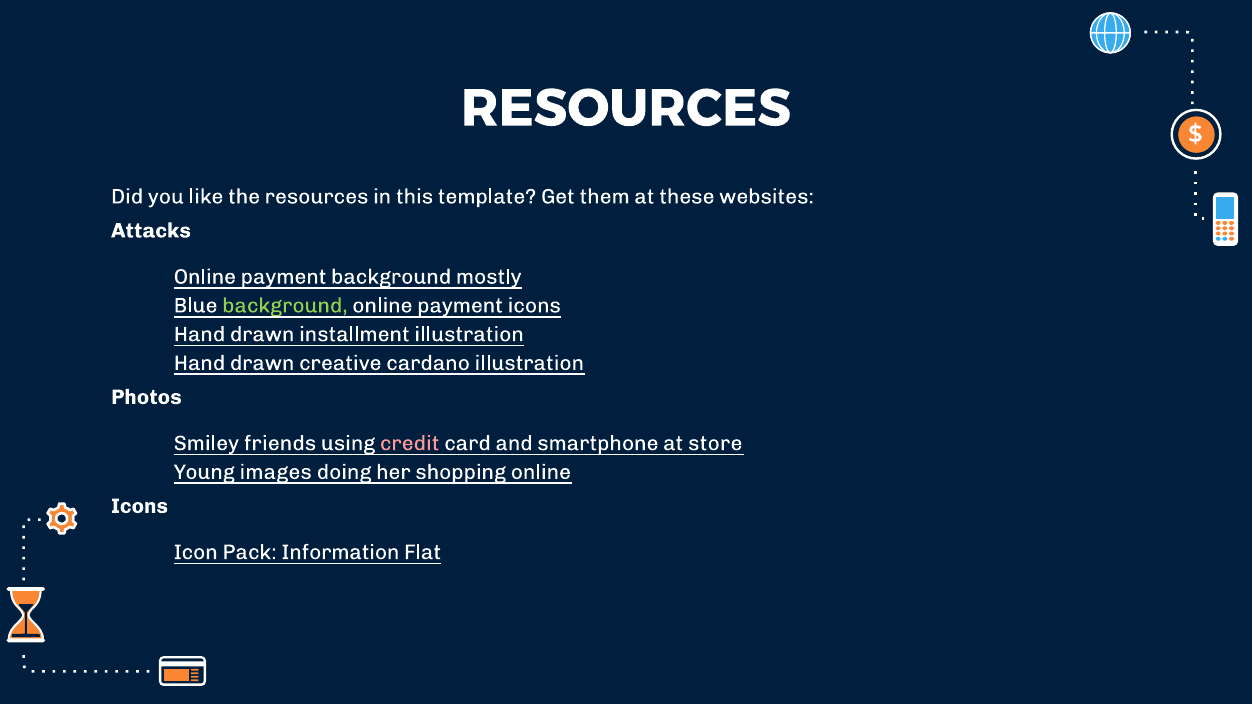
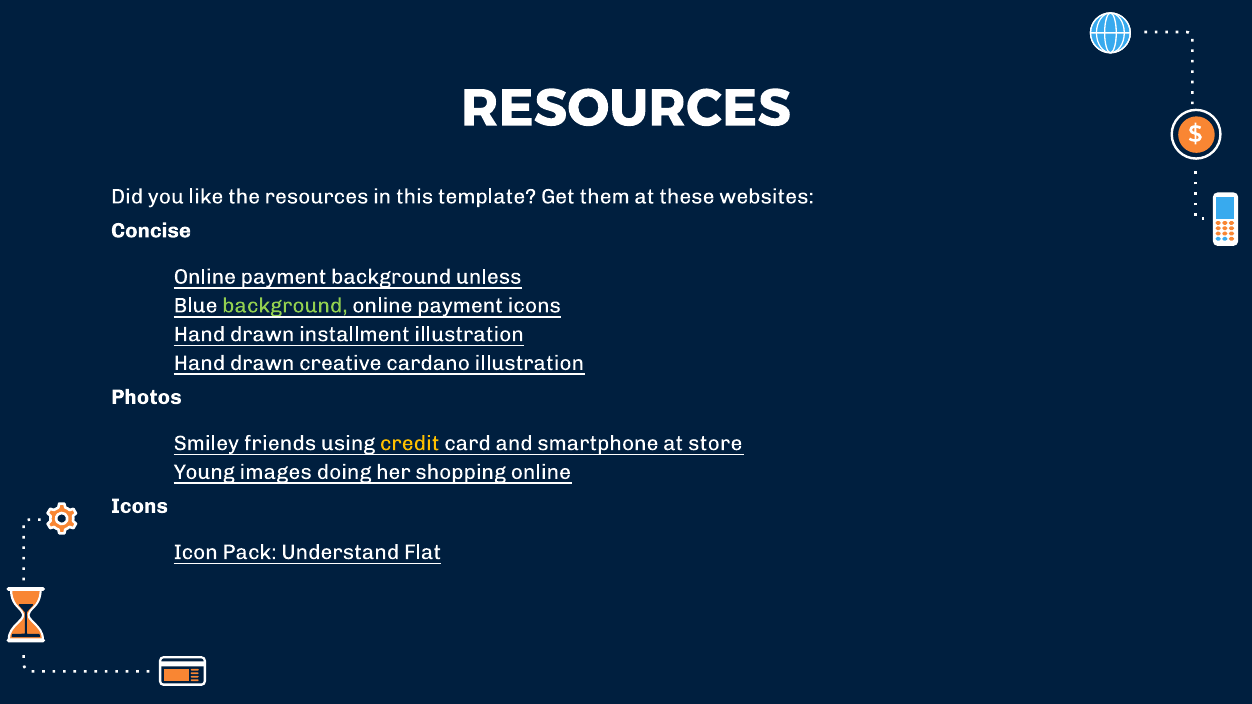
Attacks: Attacks -> Concise (151, 231)
mostly: mostly -> unless (489, 277)
credit colour: pink -> yellow (410, 443)
Information: Information -> Understand (340, 552)
